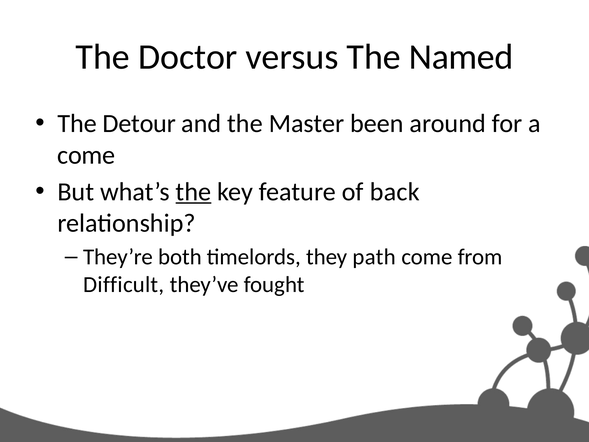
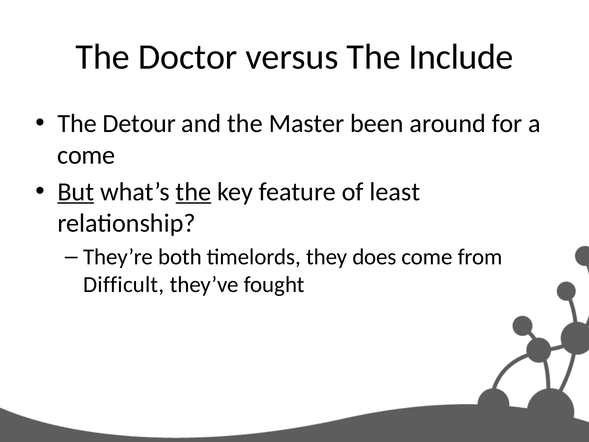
Named: Named -> Include (461, 57)
But underline: none -> present (76, 192)
back: back -> least (395, 192)
path: path -> does (374, 257)
